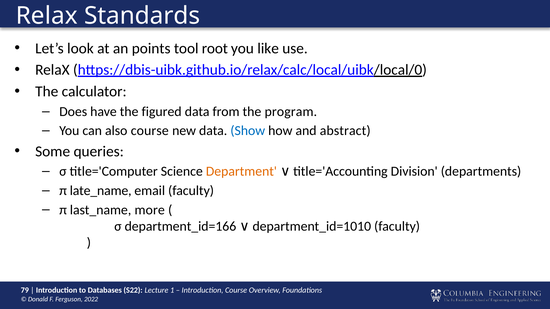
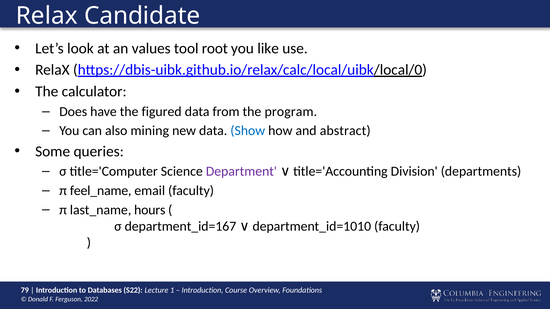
Standards: Standards -> Candidate (142, 16)
points: points -> values (151, 48)
also course: course -> mining (150, 131)
Department colour: orange -> purple (241, 172)
late_name: late_name -> feel_name (101, 191)
more: more -> hours (150, 210)
department_id=166: department_id=166 -> department_id=167 (180, 227)
